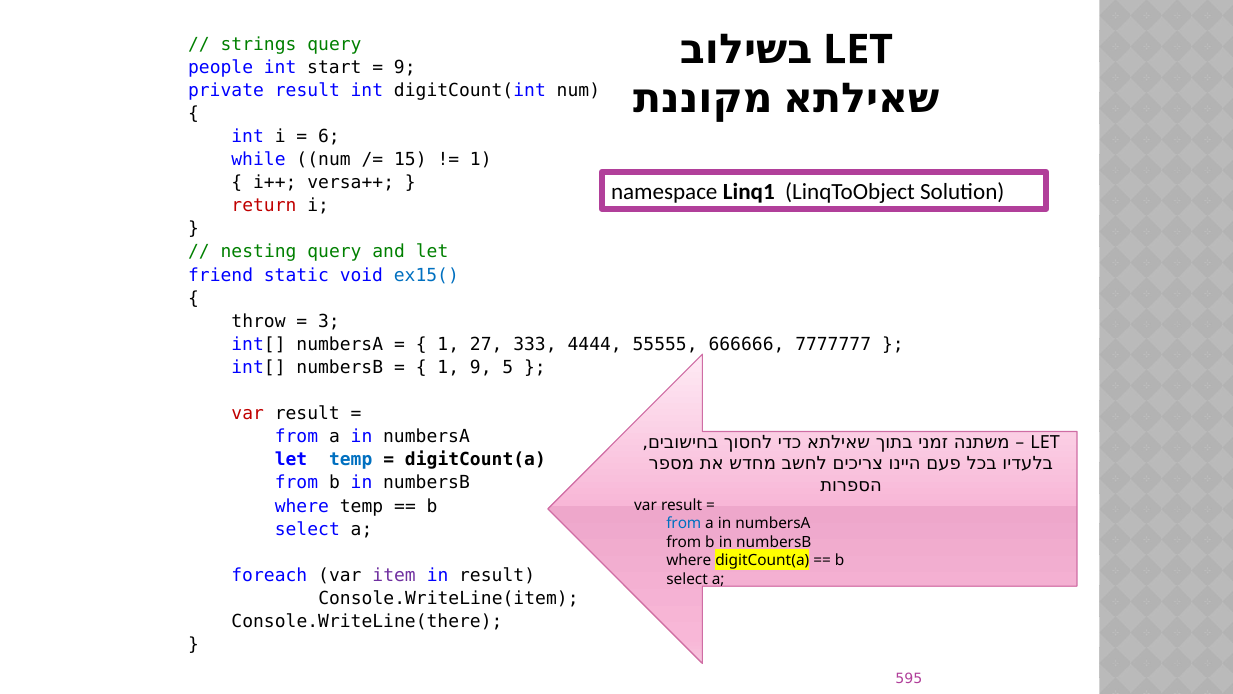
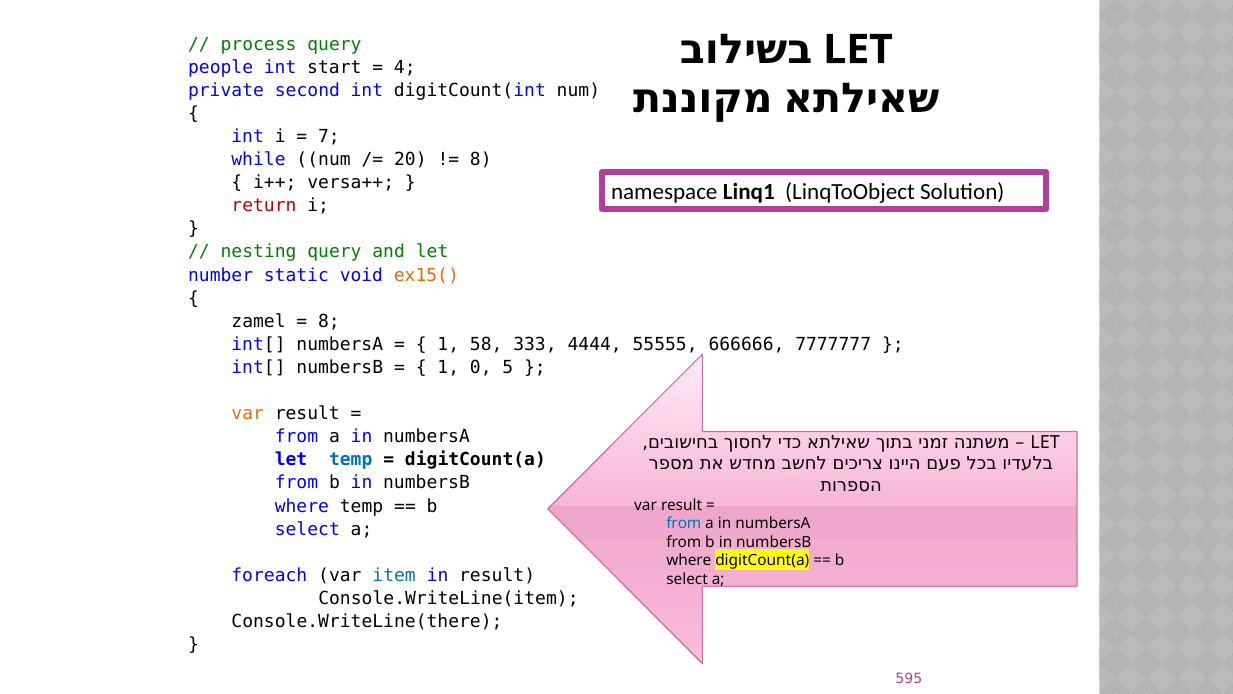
strings: strings -> process (259, 44)
9: 9 -> 4 (405, 67)
private result: result -> second (307, 90)
6: 6 -> 7 (329, 136)
15: 15 -> 20 (410, 160)
1: 1 -> 8 (481, 160)
friend: friend -> number (221, 275)
ex15( colour: blue -> orange (426, 275)
throw: throw -> zamel (259, 321)
3: 3 -> 8 (329, 321)
27: 27 -> 58 (486, 344)
1 9: 9 -> 0 (481, 367)
var colour: red -> orange (248, 413)
item colour: purple -> blue (394, 575)
